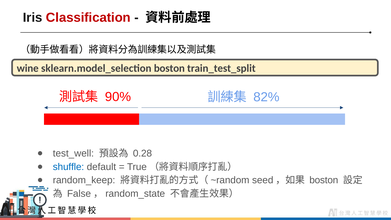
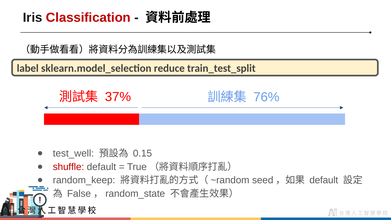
wine: wine -> label (28, 68)
sklearn.model_selection boston: boston -> reduce (169, 68)
90%: 90% -> 37% (118, 97)
82%: 82% -> 76% (266, 97)
0.28: 0.28 -> 0.15 (142, 153)
shuffle colour: blue -> red (68, 167)
boston: boston -> default (324, 180)
